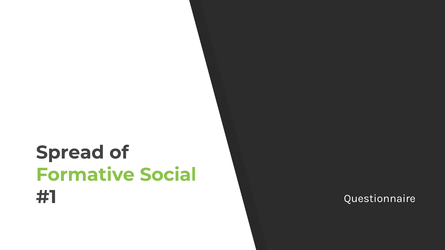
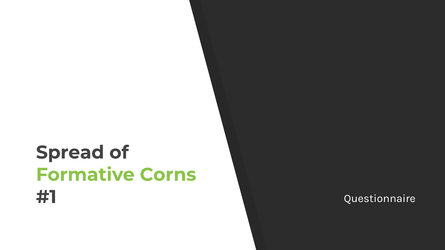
Social: Social -> Corns (168, 175)
